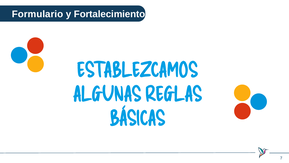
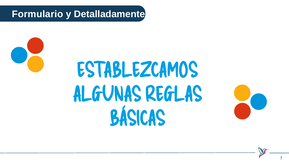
Fortalecimiento: Fortalecimiento -> Detalladamente (110, 14)
